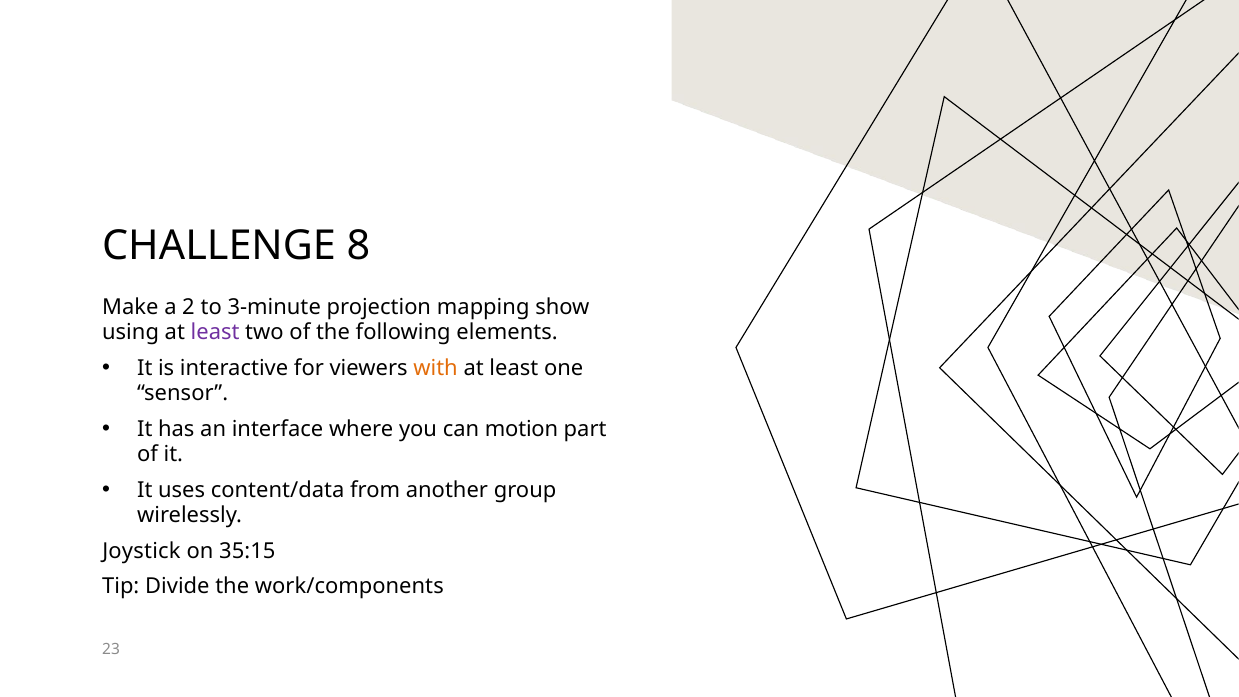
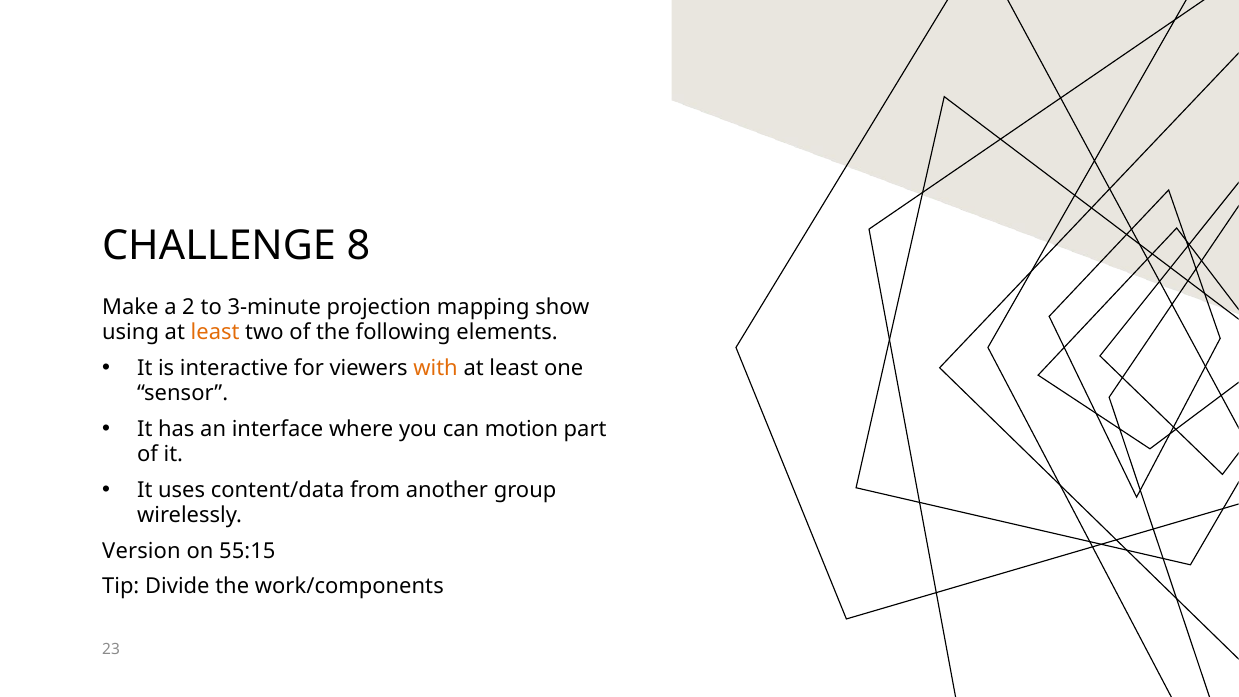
least colour: purple -> orange (215, 333)
Joystick: Joystick -> Version (141, 551)
35:15: 35:15 -> 55:15 (247, 551)
